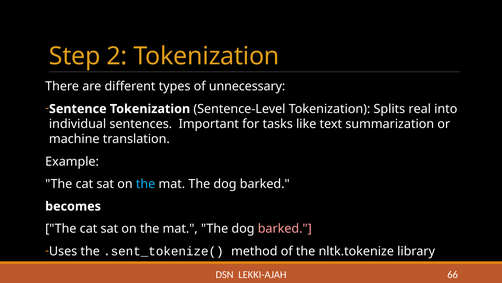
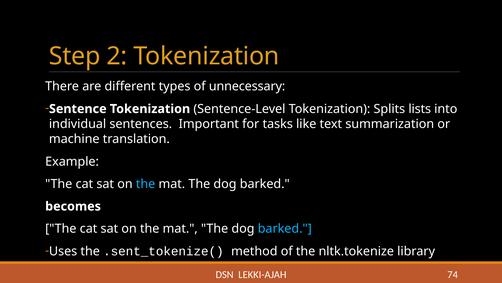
real: real -> lists (420, 109)
barked colour: pink -> light blue (285, 228)
66: 66 -> 74 (453, 274)
